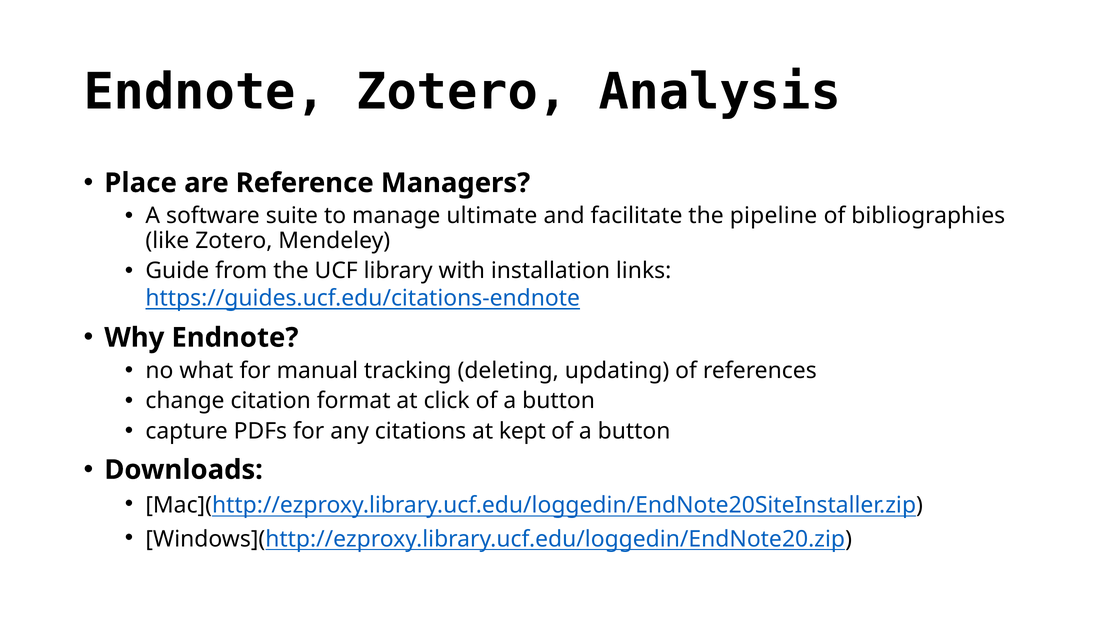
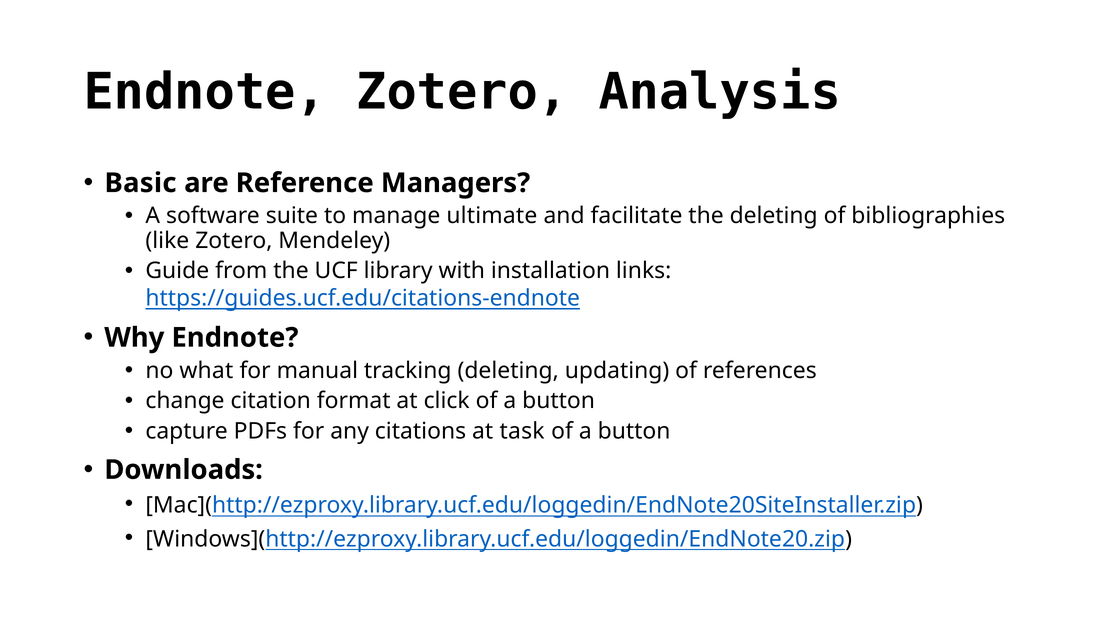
Place: Place -> Basic (141, 183)
the pipeline: pipeline -> deleting (774, 216)
kept: kept -> task (522, 432)
